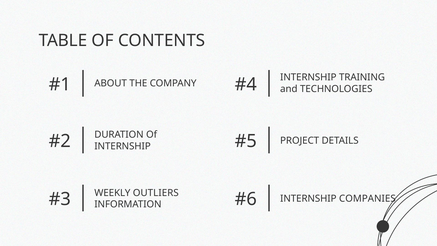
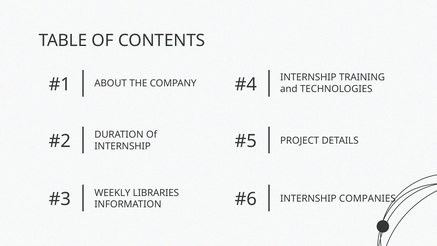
OUTLIERS: OUTLIERS -> LIBRARIES (156, 193)
